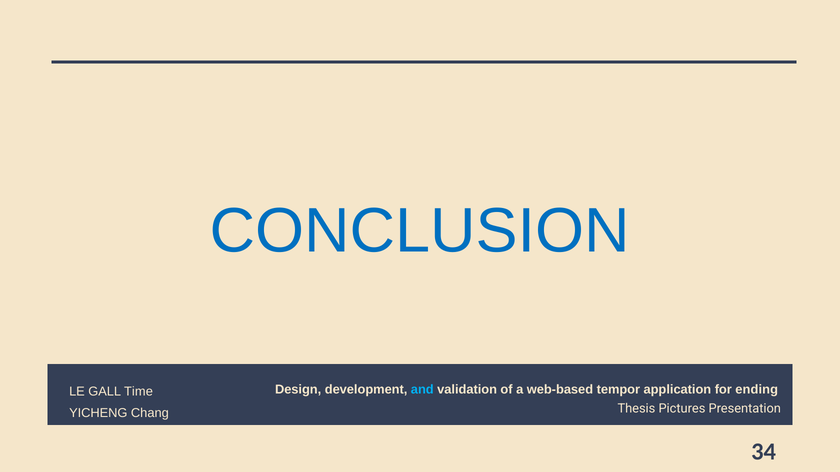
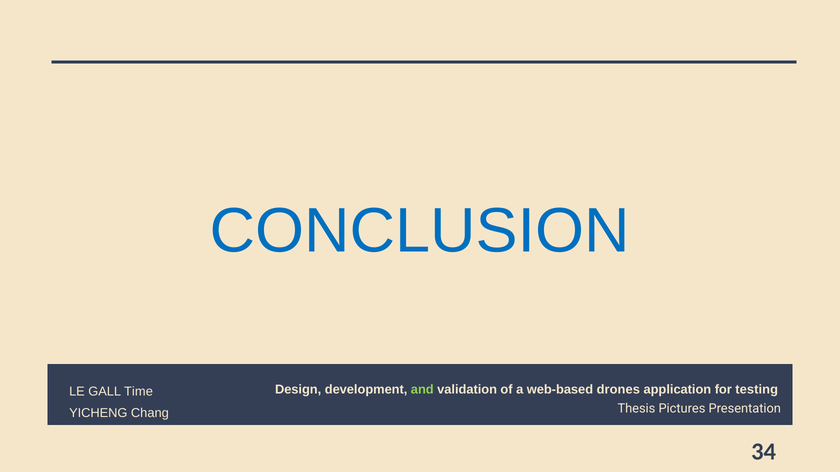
and colour: light blue -> light green (422, 390)
tempor: tempor -> drones (618, 390)
ending: ending -> testing (757, 390)
